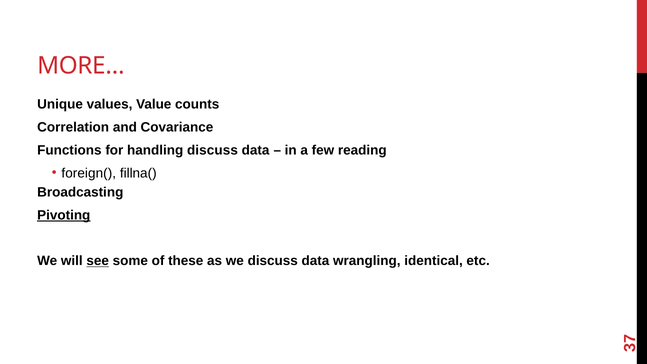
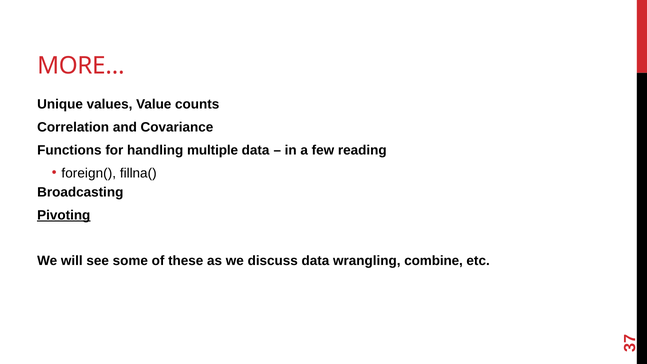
handling discuss: discuss -> multiple (213, 150)
see underline: present -> none (98, 261)
identical: identical -> combine (434, 261)
